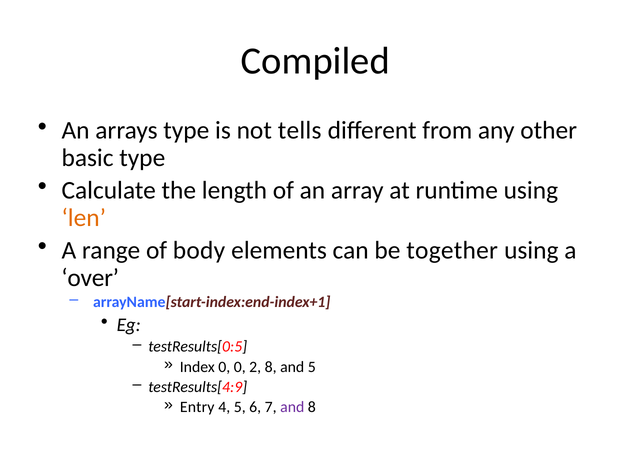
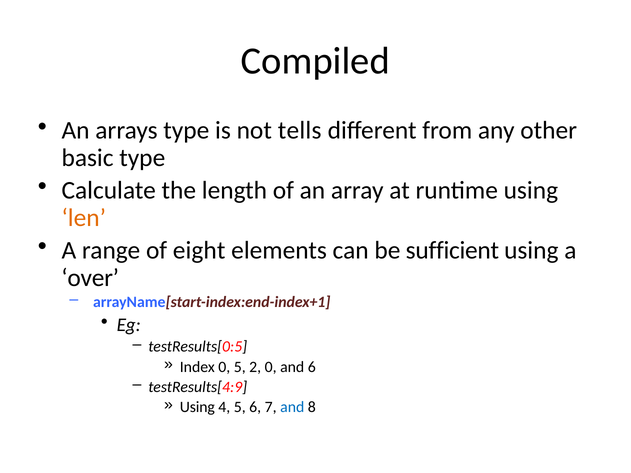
body: body -> eight (199, 250)
together: together -> sufficient (452, 250)
0 0: 0 -> 5 (240, 367)
2 8: 8 -> 0 (271, 367)
and 5: 5 -> 6 (312, 367)
Entry: Entry -> Using (197, 407)
and colour: purple -> blue (292, 407)
